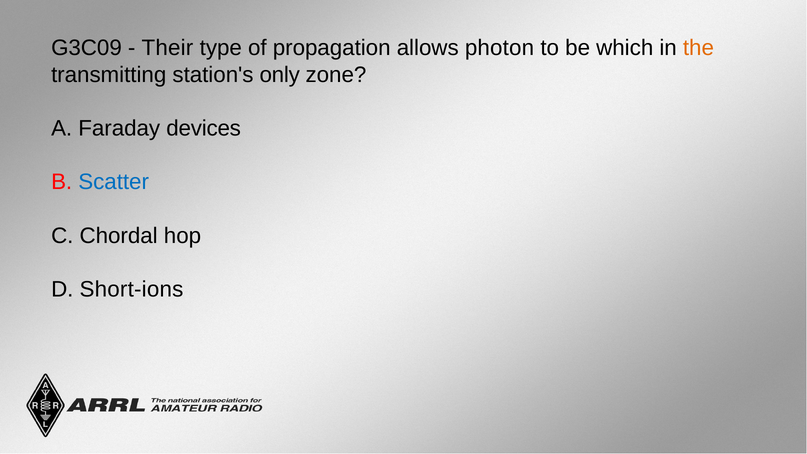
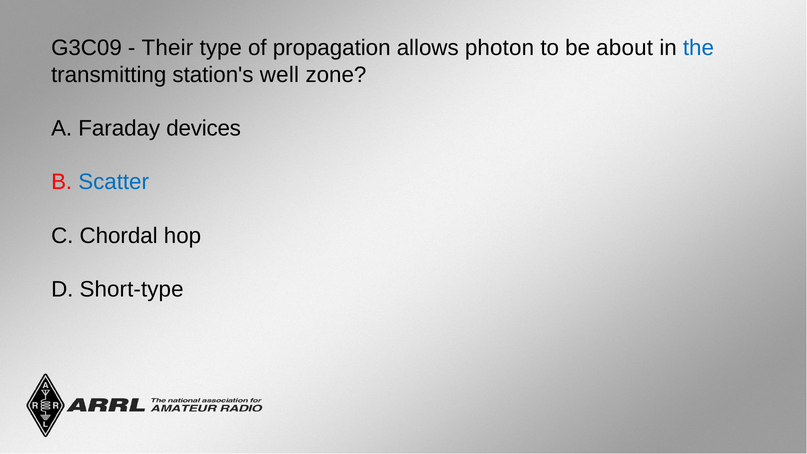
which: which -> about (625, 48)
the colour: orange -> blue (698, 48)
only: only -> well (279, 75)
Short-ions: Short-ions -> Short-type (132, 289)
